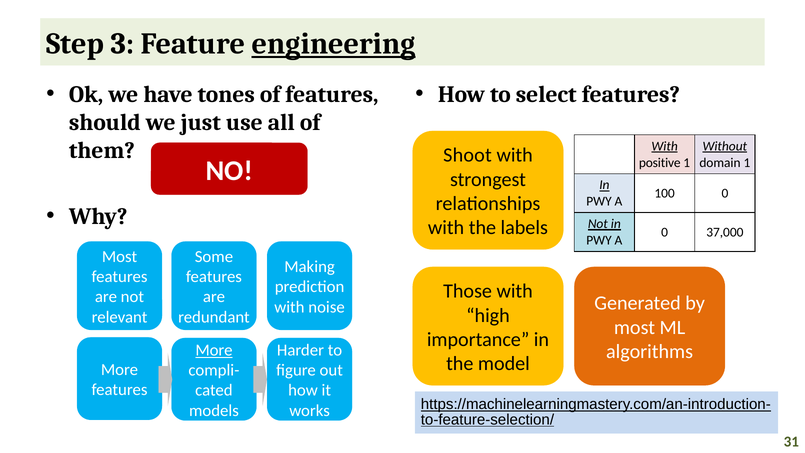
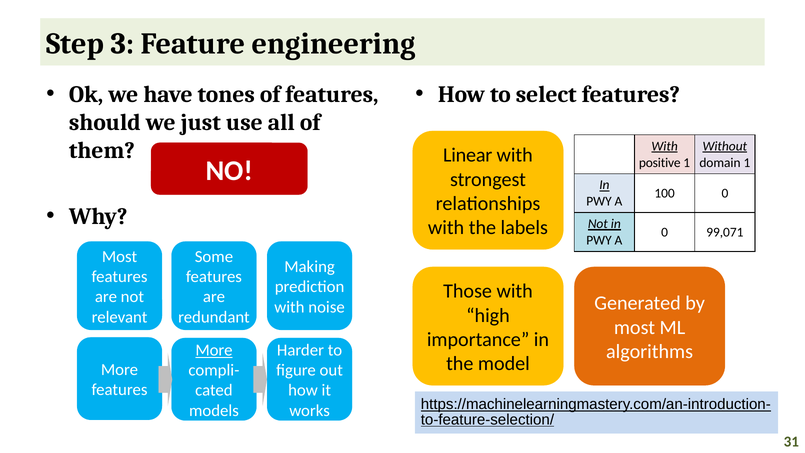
engineering underline: present -> none (334, 44)
Shoot: Shoot -> Linear (468, 155)
37,000: 37,000 -> 99,071 (725, 232)
